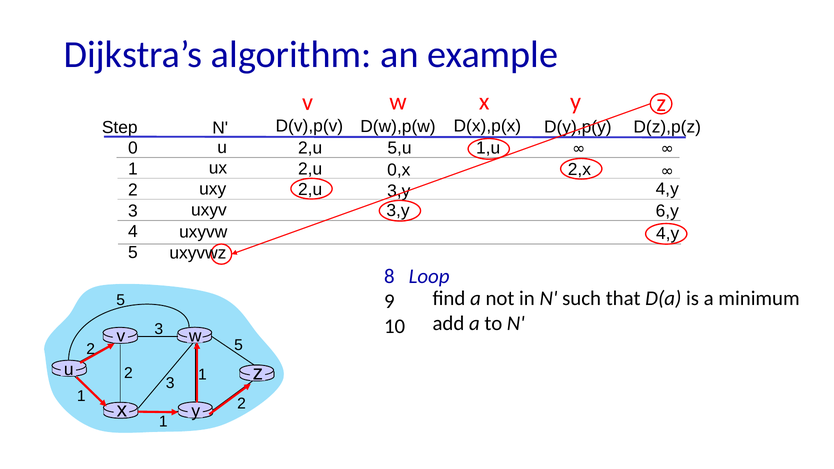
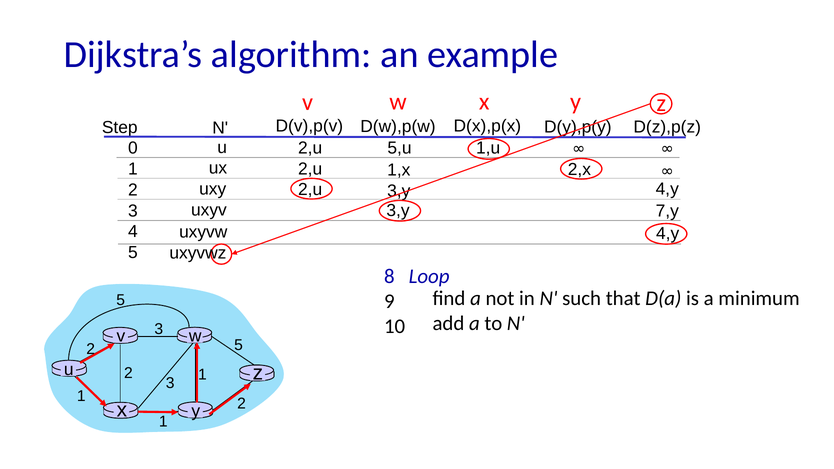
0,x: 0,x -> 1,x (399, 170)
6,y: 6,y -> 7,y (667, 211)
